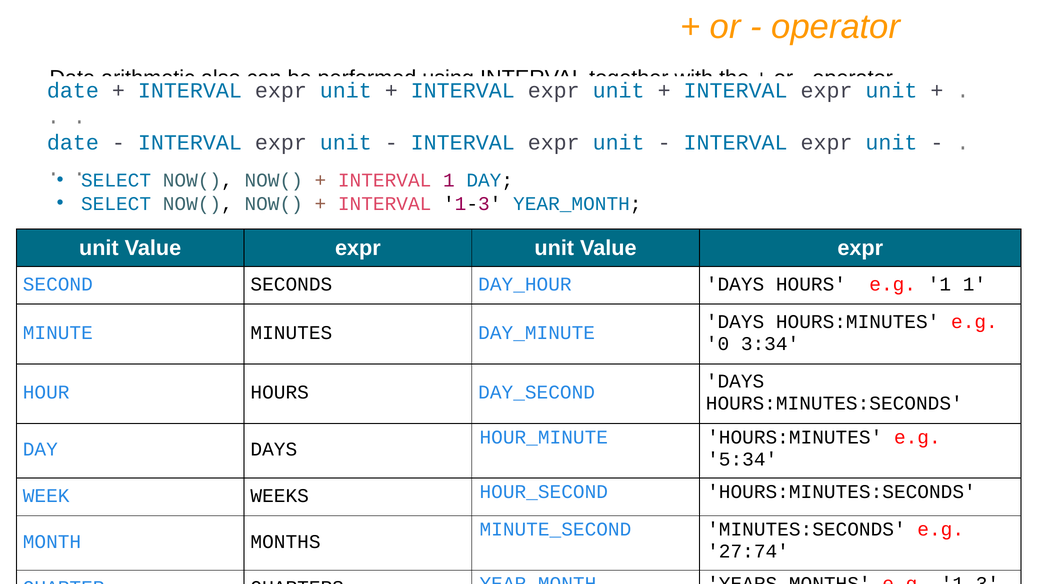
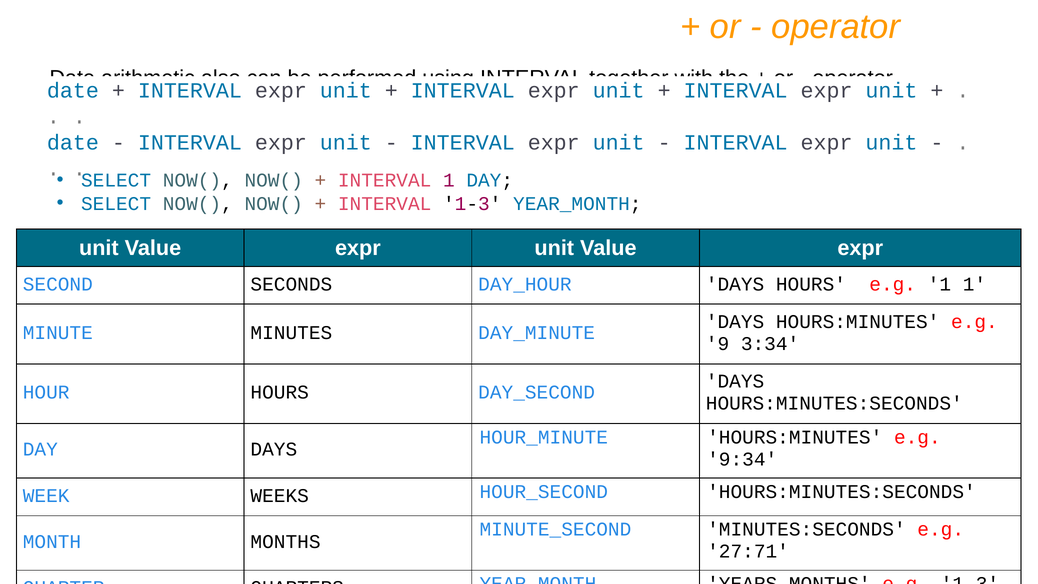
0: 0 -> 9 (718, 344)
5:34: 5:34 -> 9:34 (742, 459)
27:74: 27:74 -> 27:71 (748, 551)
